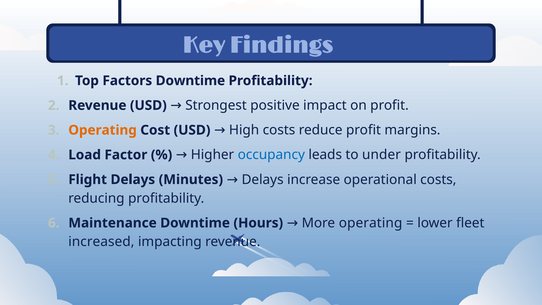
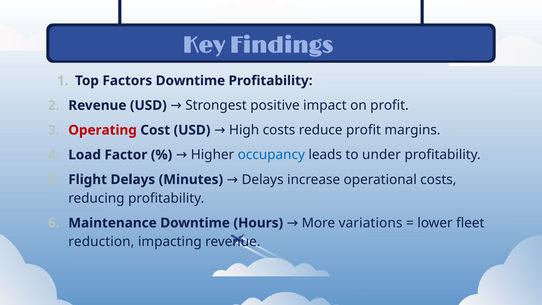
Operating colour: orange -> red (103, 130)
More operating: operating -> variations (371, 223)
increased: increased -> reduction (101, 242)
